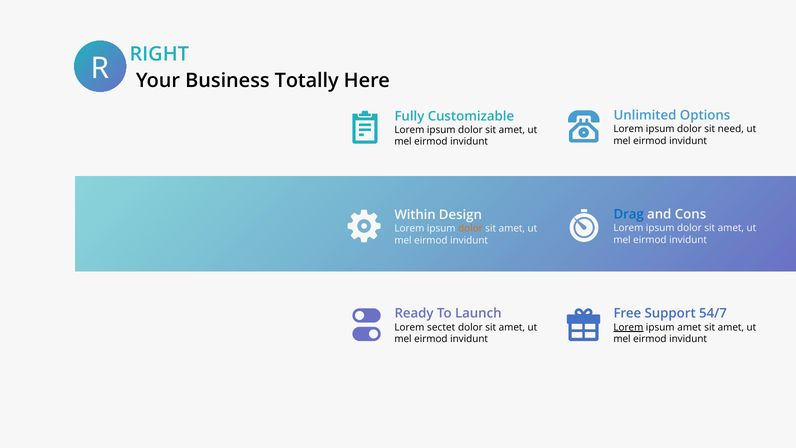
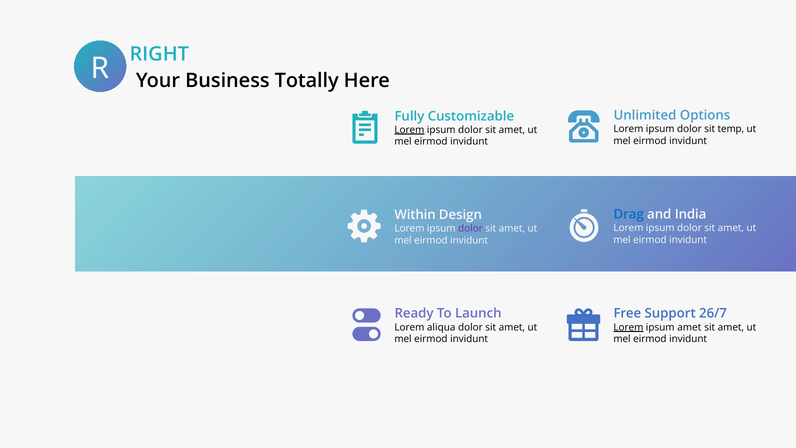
need: need -> temp (731, 129)
Lorem underline: none -> present (409, 130)
Cons: Cons -> India (691, 214)
dolor colour: orange -> purple (470, 228)
54/7: 54/7 -> 26/7 (713, 313)
sectet: sectet -> aliqua (441, 327)
